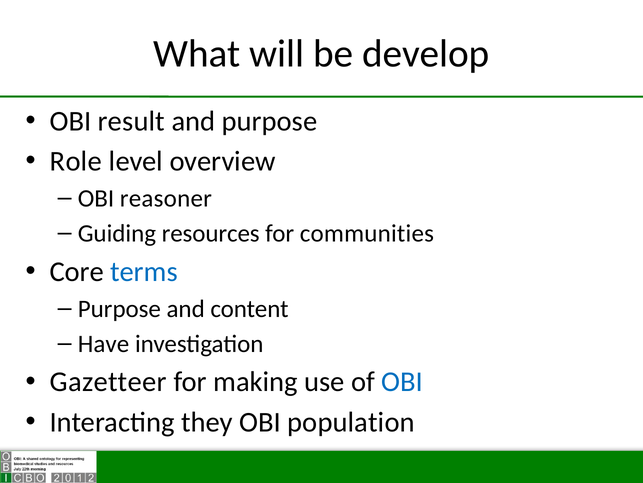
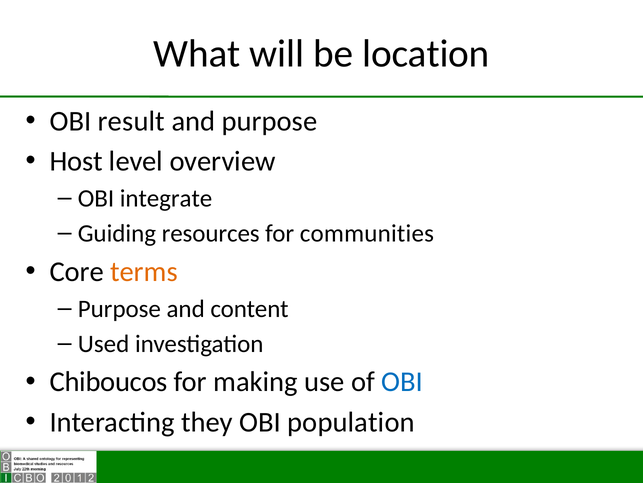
develop: develop -> location (426, 54)
Role: Role -> Host (76, 161)
reasoner: reasoner -> integrate (166, 198)
terms colour: blue -> orange (144, 271)
Have: Have -> Used (104, 343)
Gazetteer: Gazetteer -> Chiboucos (109, 381)
